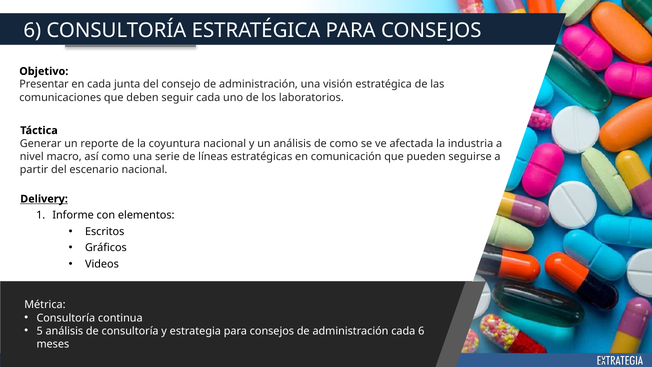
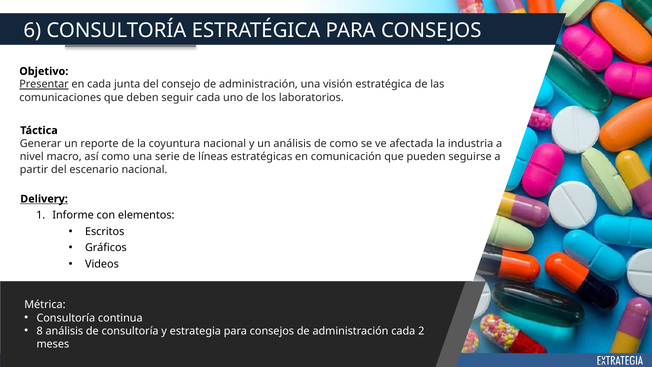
Presentar underline: none -> present (44, 84)
5: 5 -> 8 (40, 331)
cada 6: 6 -> 2 (421, 331)
